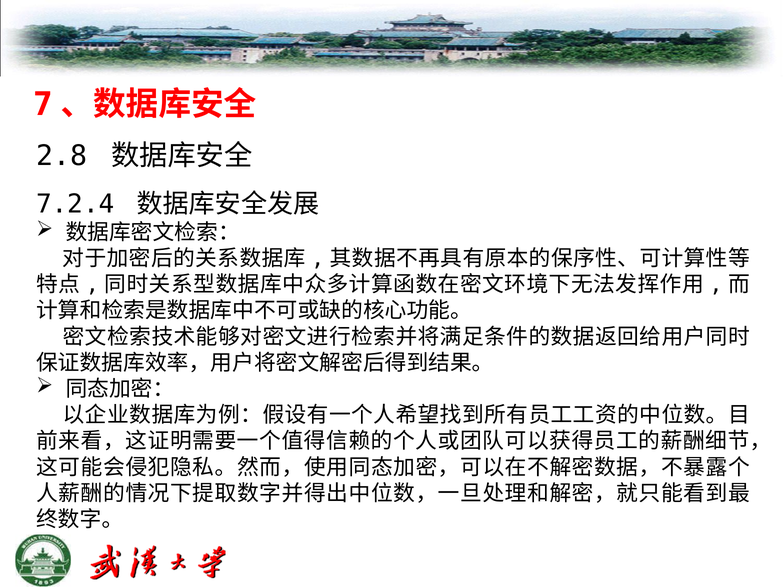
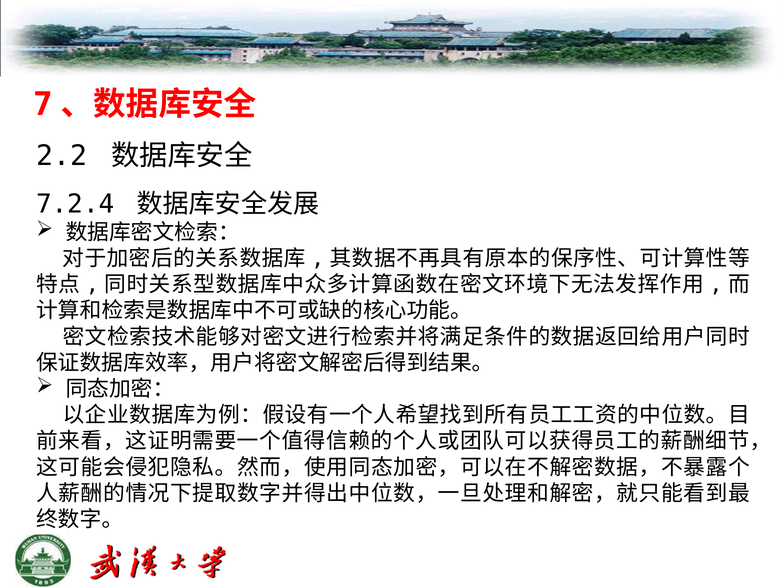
2.8: 2.8 -> 2.2 (62, 156)
